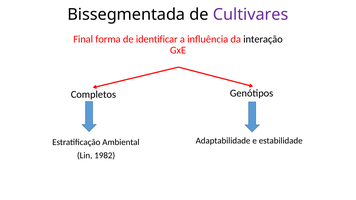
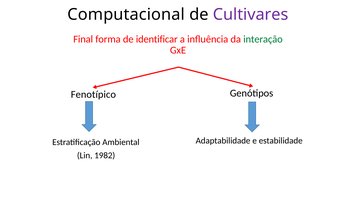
Bissegmentada: Bissegmentada -> Computacional (126, 15)
interação colour: black -> green (263, 39)
Completos: Completos -> Fenotípico (93, 95)
